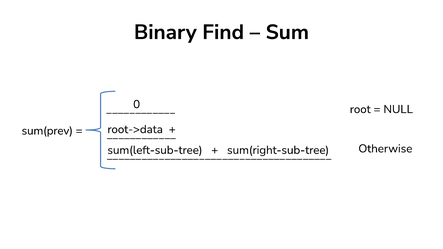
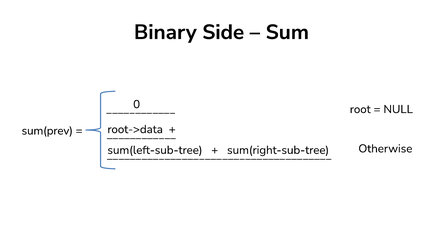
Find: Find -> Side (223, 32)
